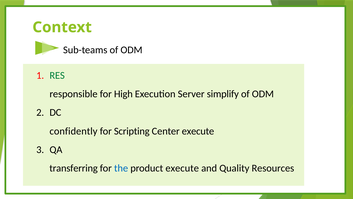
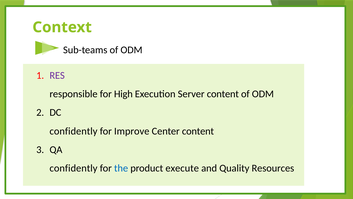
RES colour: green -> purple (57, 75)
Server simplify: simplify -> content (223, 94)
Scripting: Scripting -> Improve (132, 131)
Center execute: execute -> content (198, 131)
transferring: transferring -> confidently (73, 168)
